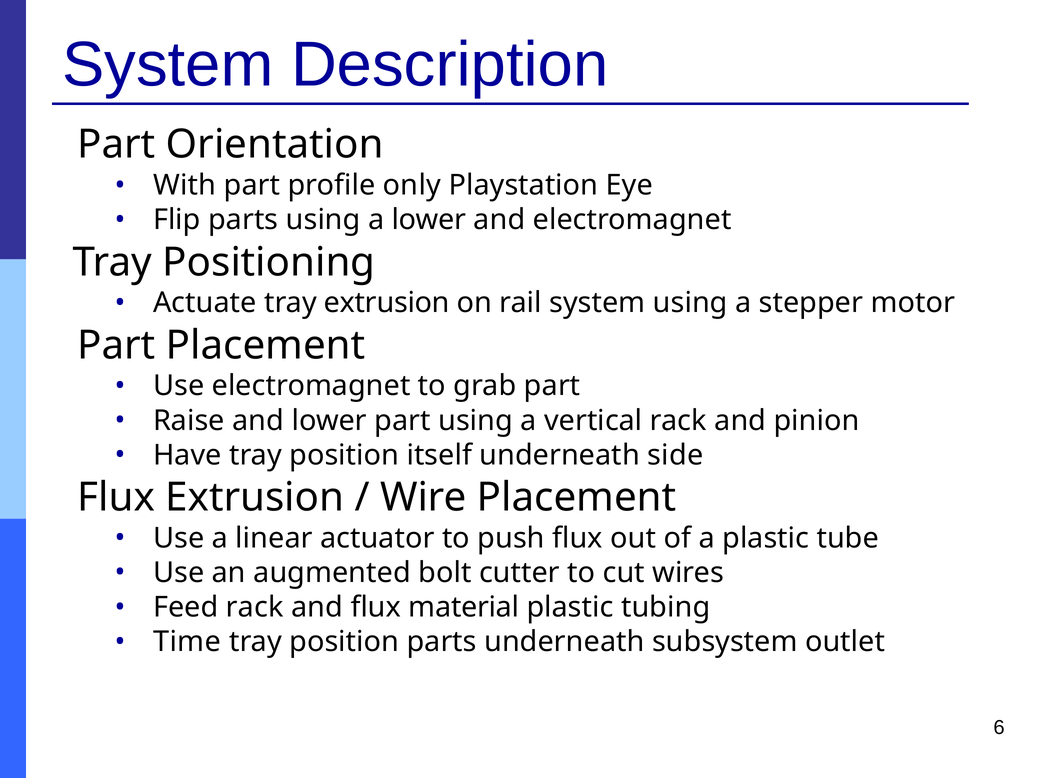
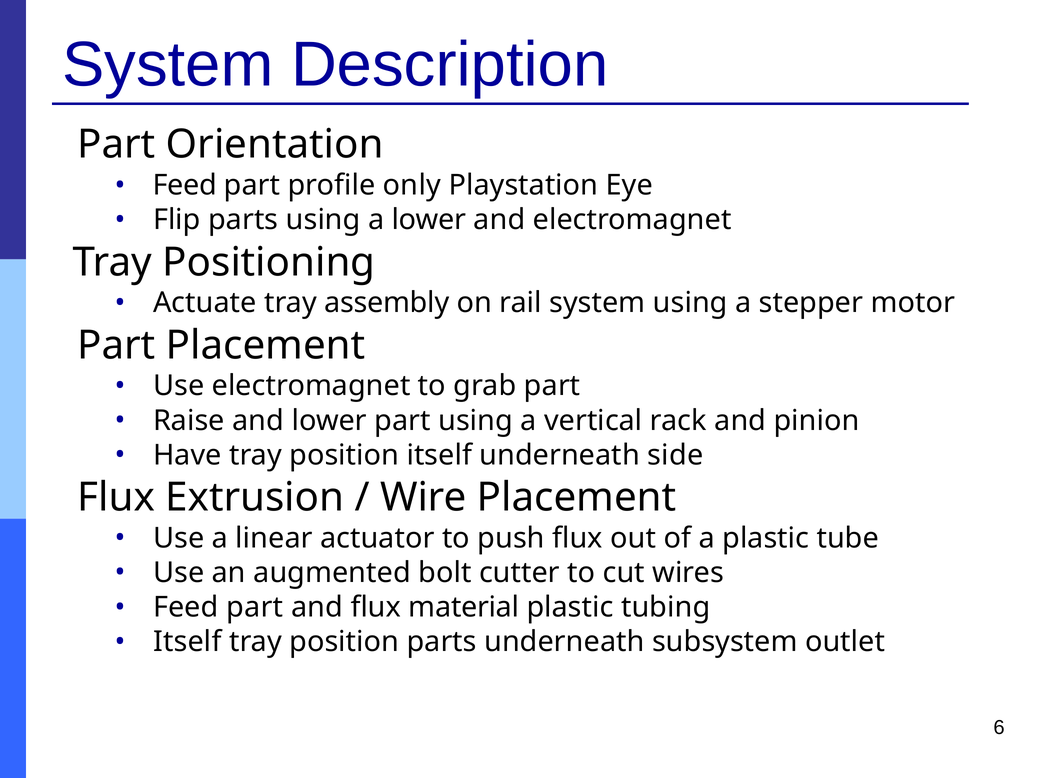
With: With -> Feed (185, 185)
tray extrusion: extrusion -> assembly (387, 303)
rack: rack -> part (255, 608)
Time: Time -> Itself (187, 642)
